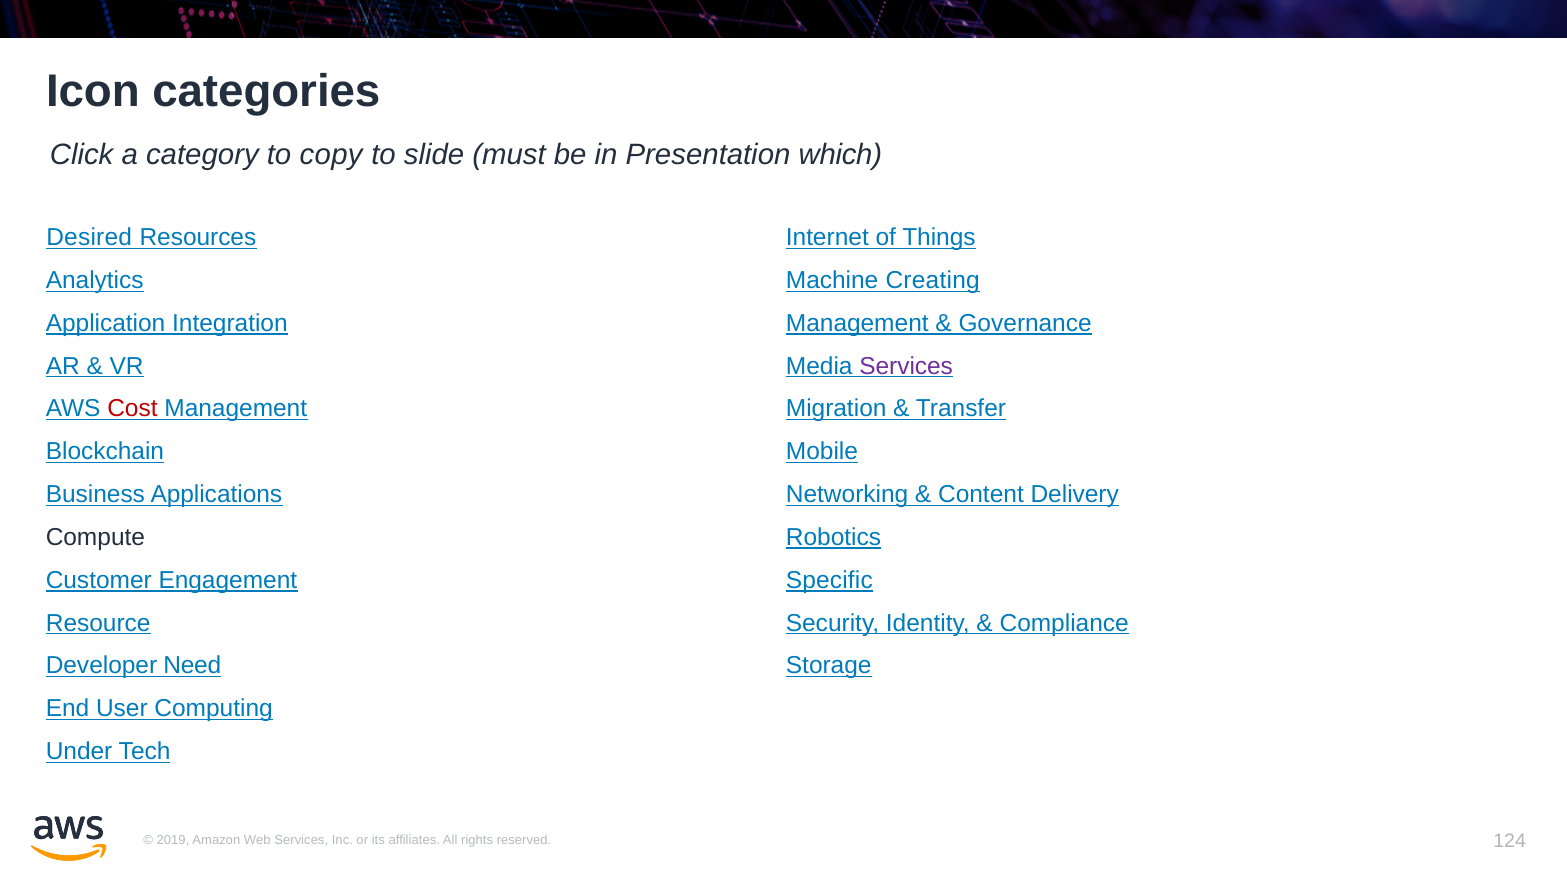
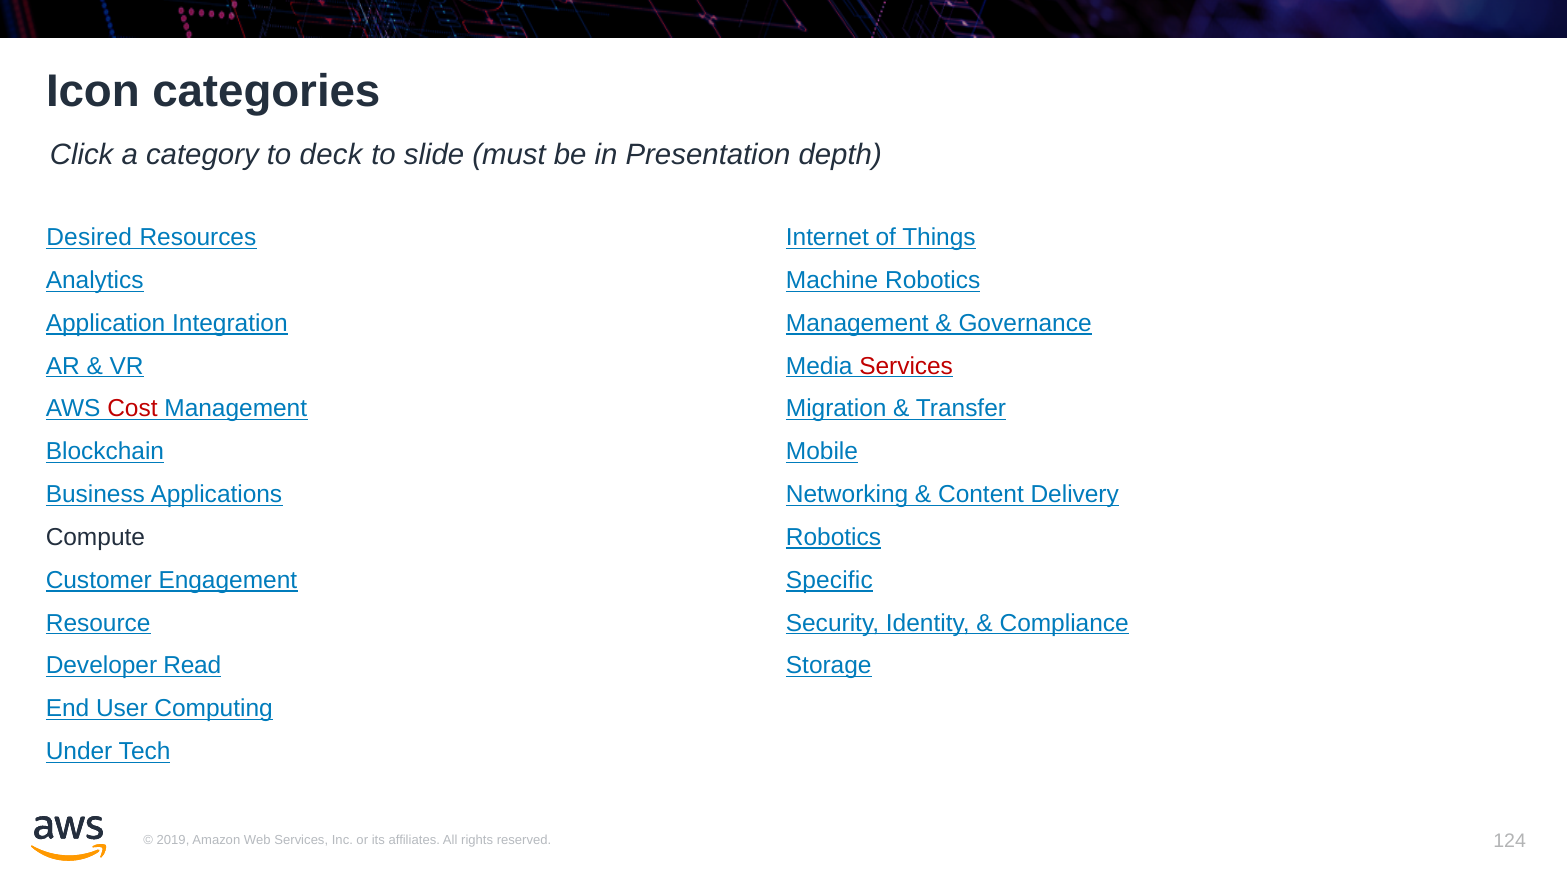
copy: copy -> deck (331, 155)
which: which -> depth (840, 155)
Machine Creating: Creating -> Robotics (933, 280)
Services colour: purple -> red (906, 366)
Need: Need -> Read (192, 665)
